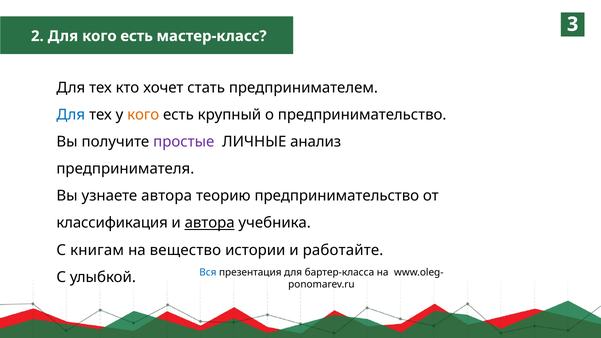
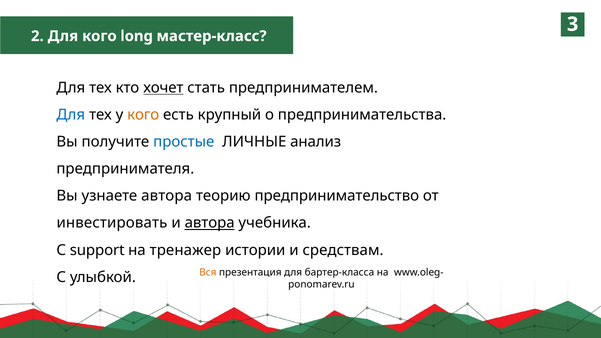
Для кого есть: есть -> long (137, 36)
хочет underline: none -> present (163, 88)
о предпринимательство: предпринимательство -> предпринимательства (362, 115)
простые colour: purple -> blue (184, 142)
классификация: классификация -> инвестировать (112, 223)
книгам: книгам -> support (97, 250)
вещество: вещество -> тренажер (185, 250)
работайте: работайте -> средствам (343, 250)
Вся colour: blue -> orange (208, 273)
